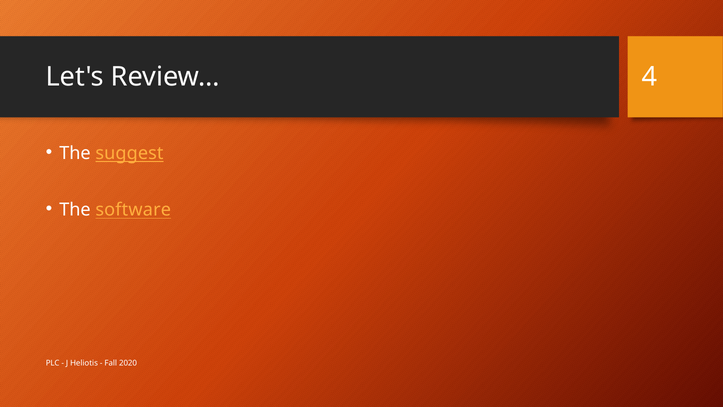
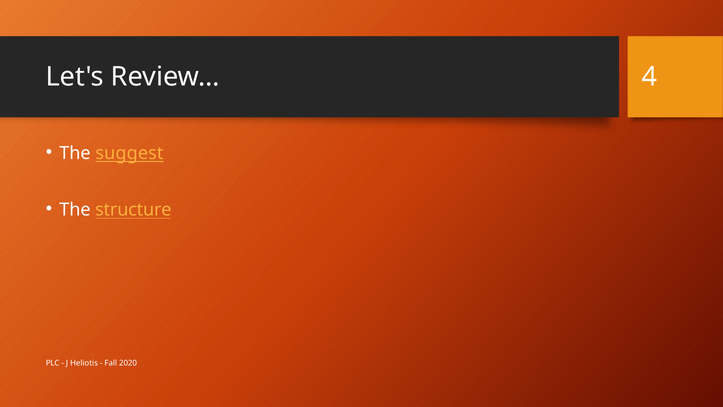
software: software -> structure (133, 210)
